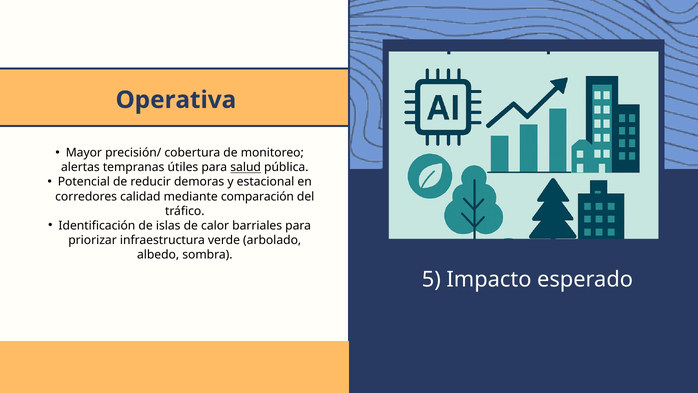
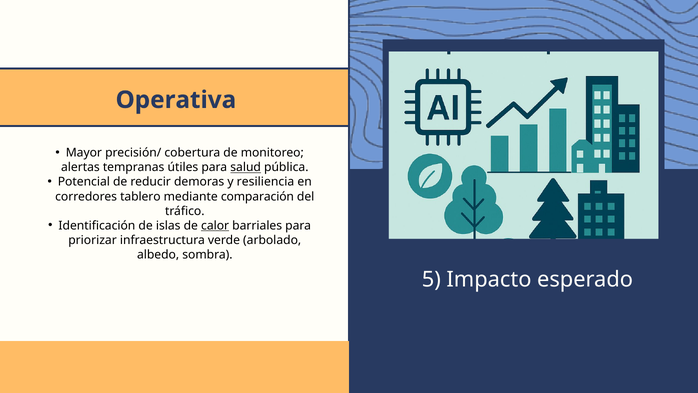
estacional: estacional -> resiliencia (265, 182)
calidad: calidad -> tablero (140, 196)
calor underline: none -> present (215, 225)
